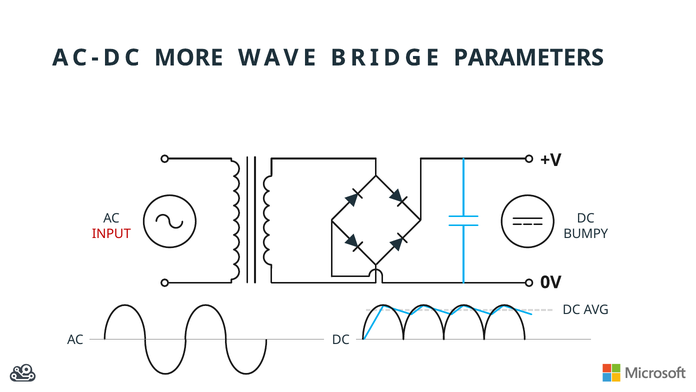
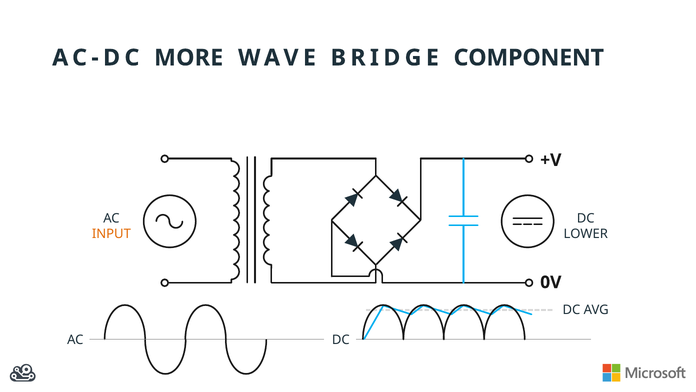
PARAMETERS: PARAMETERS -> COMPONENT (529, 58)
INPUT colour: red -> orange (111, 234)
BUMPY: BUMPY -> LOWER (586, 234)
